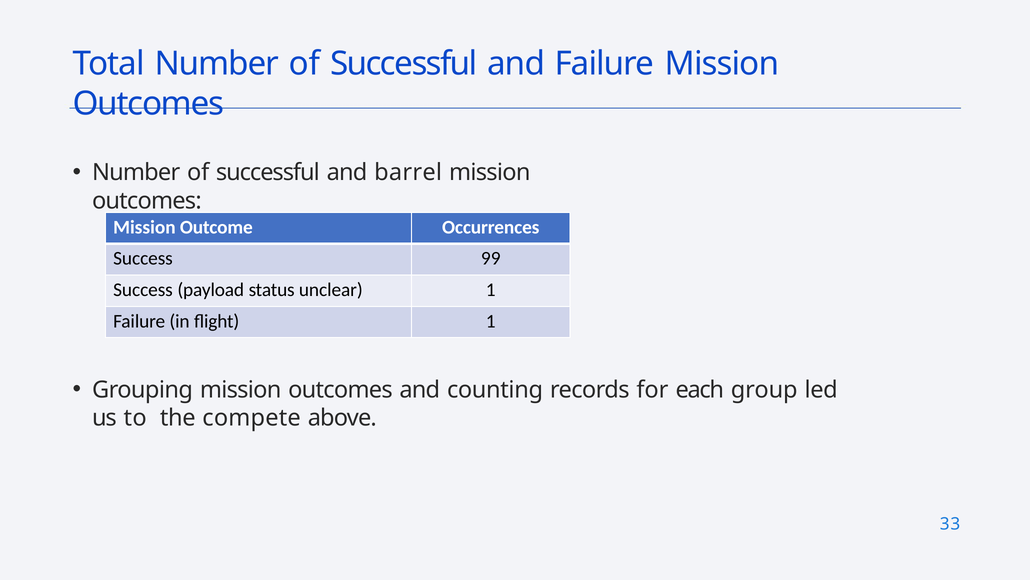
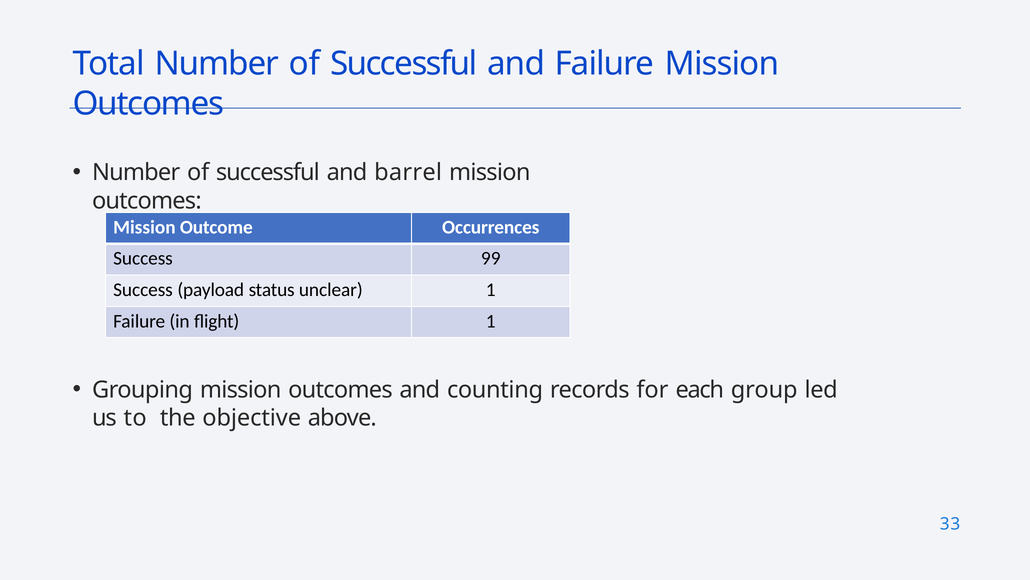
compete: compete -> objective (252, 418)
